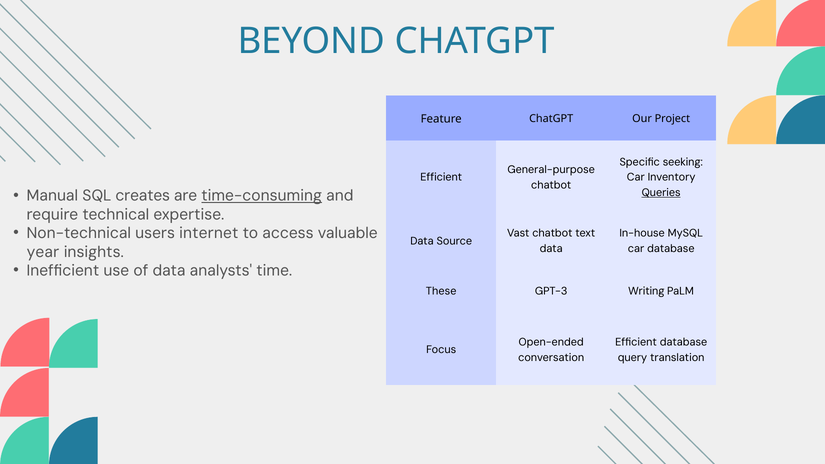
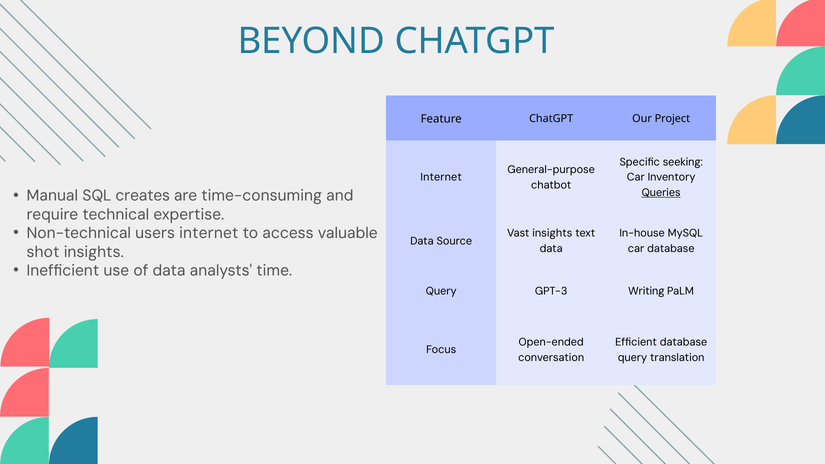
Efficient: Efficient -> Internet (441, 177)
time-consuming underline: present -> none (262, 196)
Vast chatbot: chatbot -> insights (552, 233)
year: year -> shot (43, 252)
These: These -> Query (441, 291)
